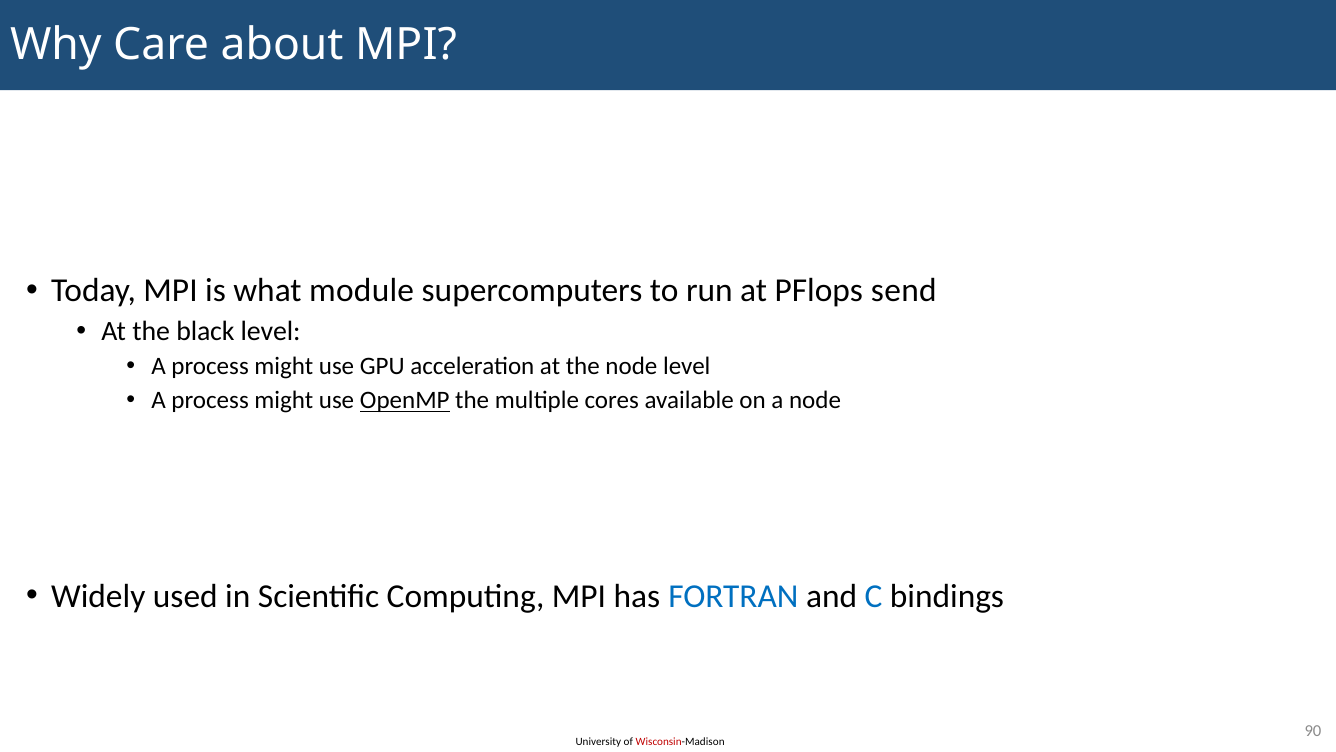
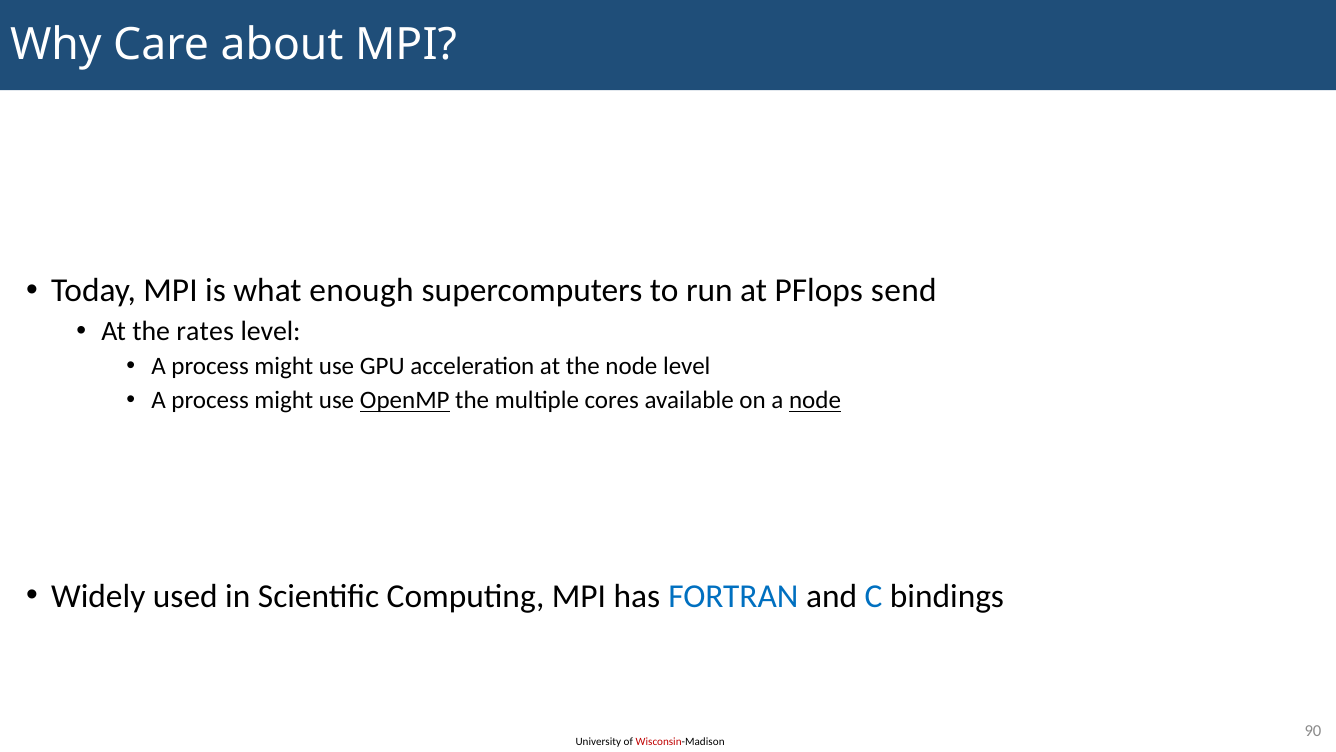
module: module -> enough (362, 291)
black: black -> rates (205, 331)
node underline: none -> present (815, 400)
